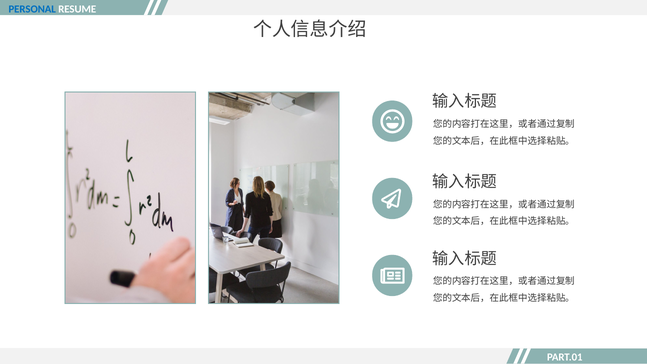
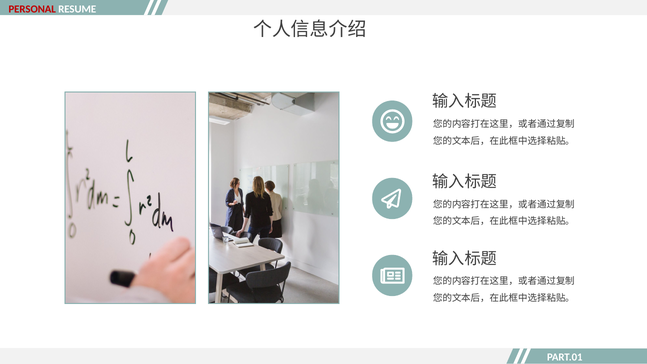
PERSONAL colour: blue -> red (32, 9)
